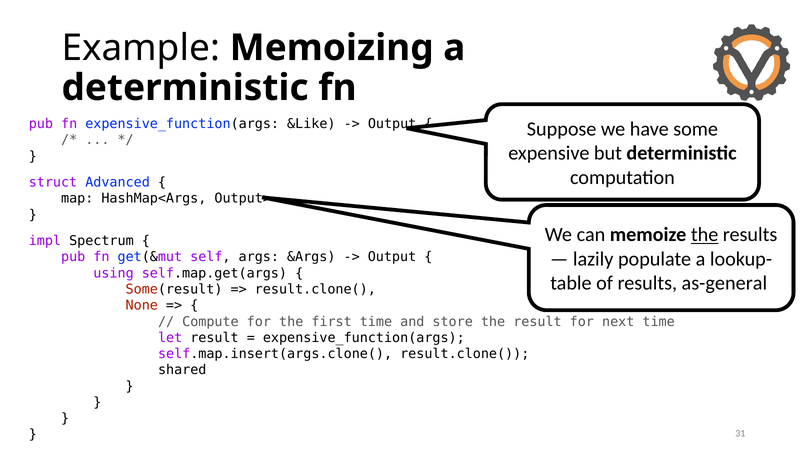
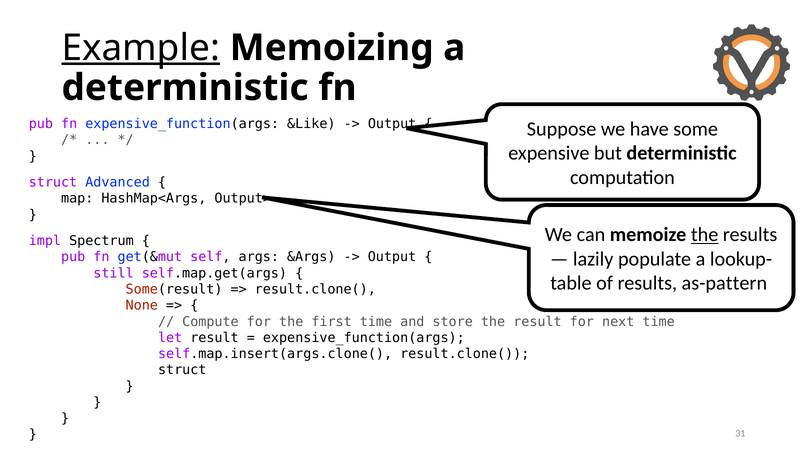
Example underline: none -> present (141, 48)
using: using -> still (114, 273)
as-general: as-general -> as-pattern (724, 283)
shared: shared -> struct (182, 370)
